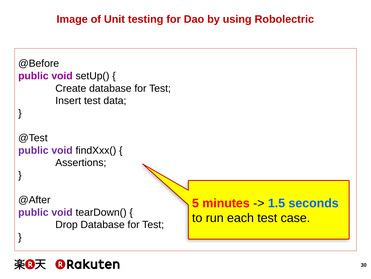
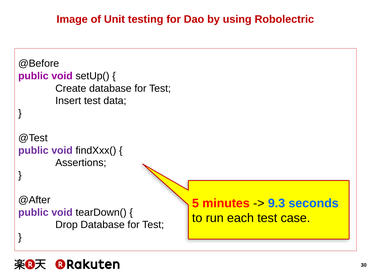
1.5: 1.5 -> 9.3 (277, 203)
